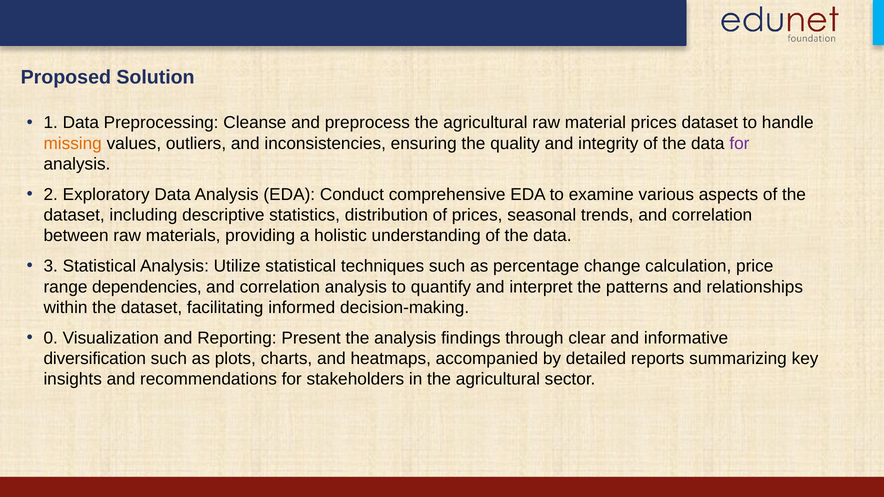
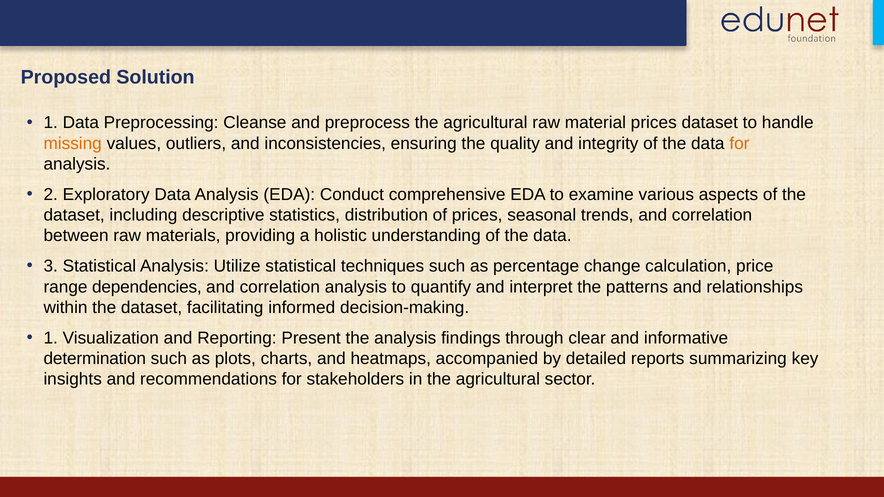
for colour: purple -> orange (739, 144)
0: 0 -> 1 (51, 338)
diversification: diversification -> determination (95, 359)
